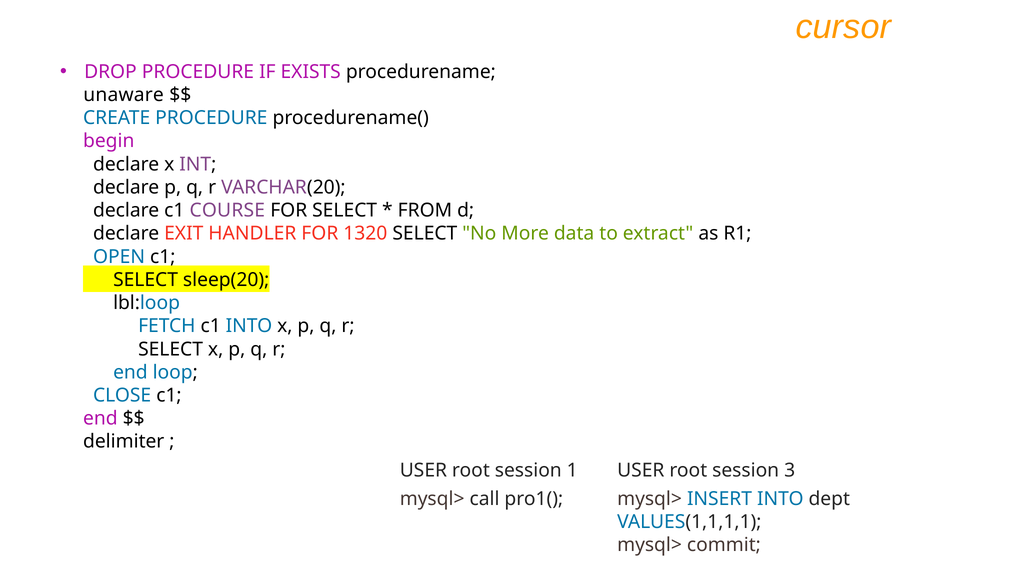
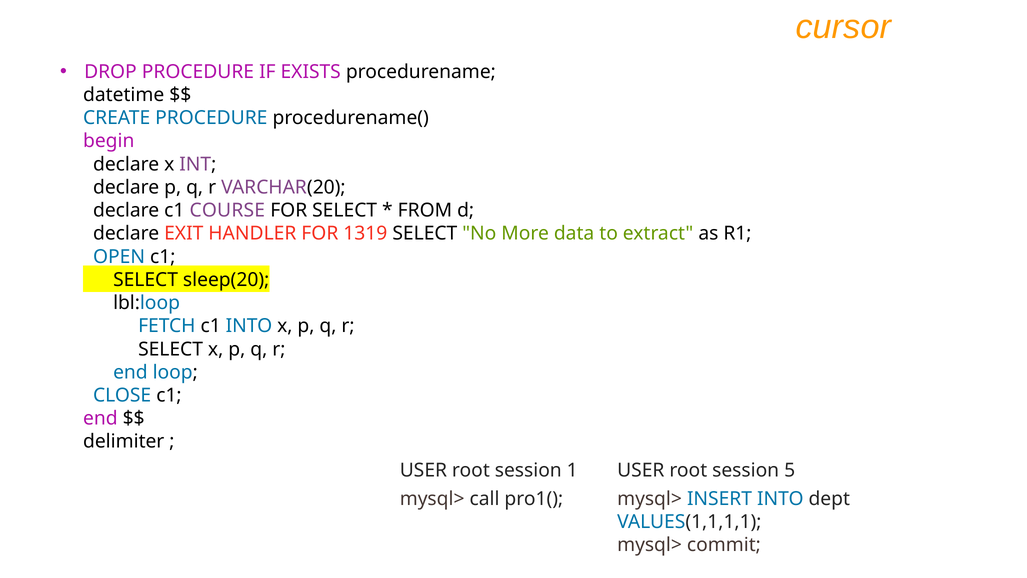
unaware: unaware -> datetime (124, 95)
1320: 1320 -> 1319 (365, 233)
3: 3 -> 5 (790, 470)
